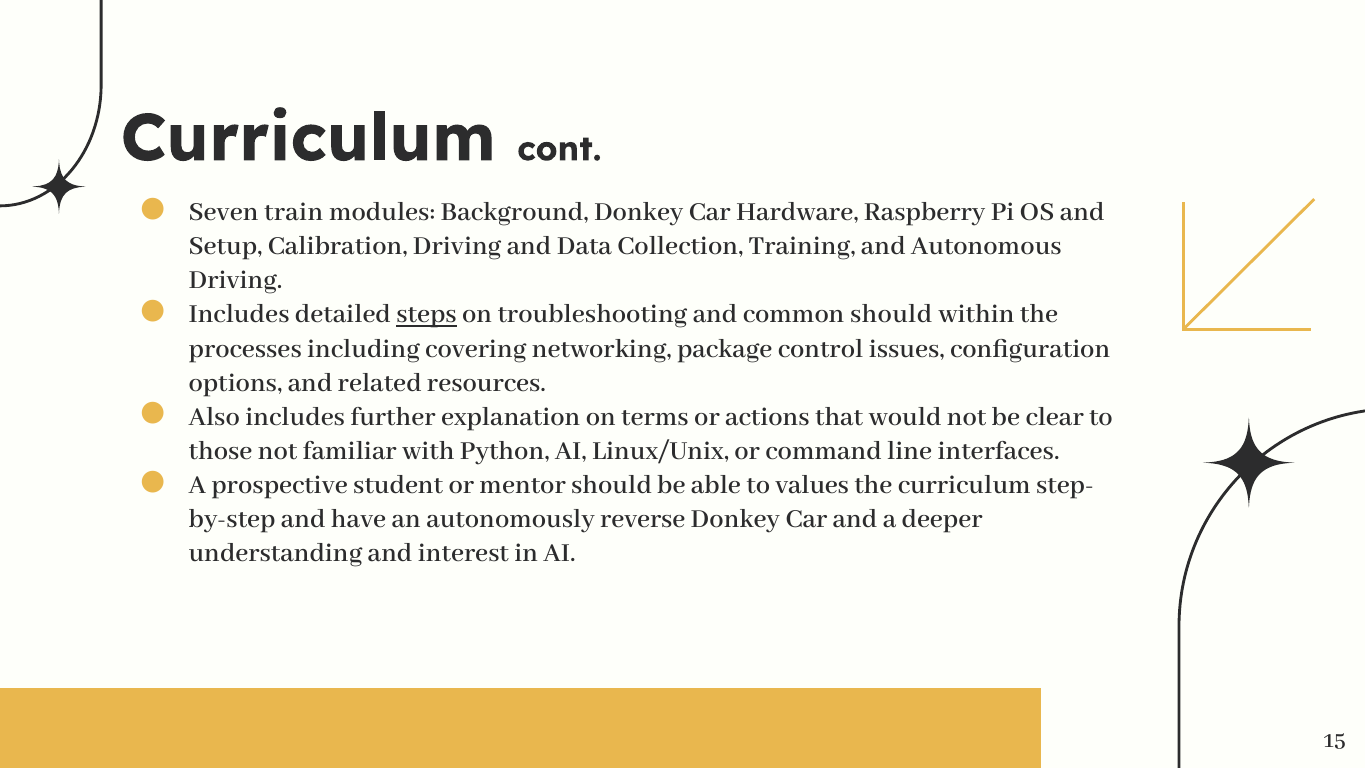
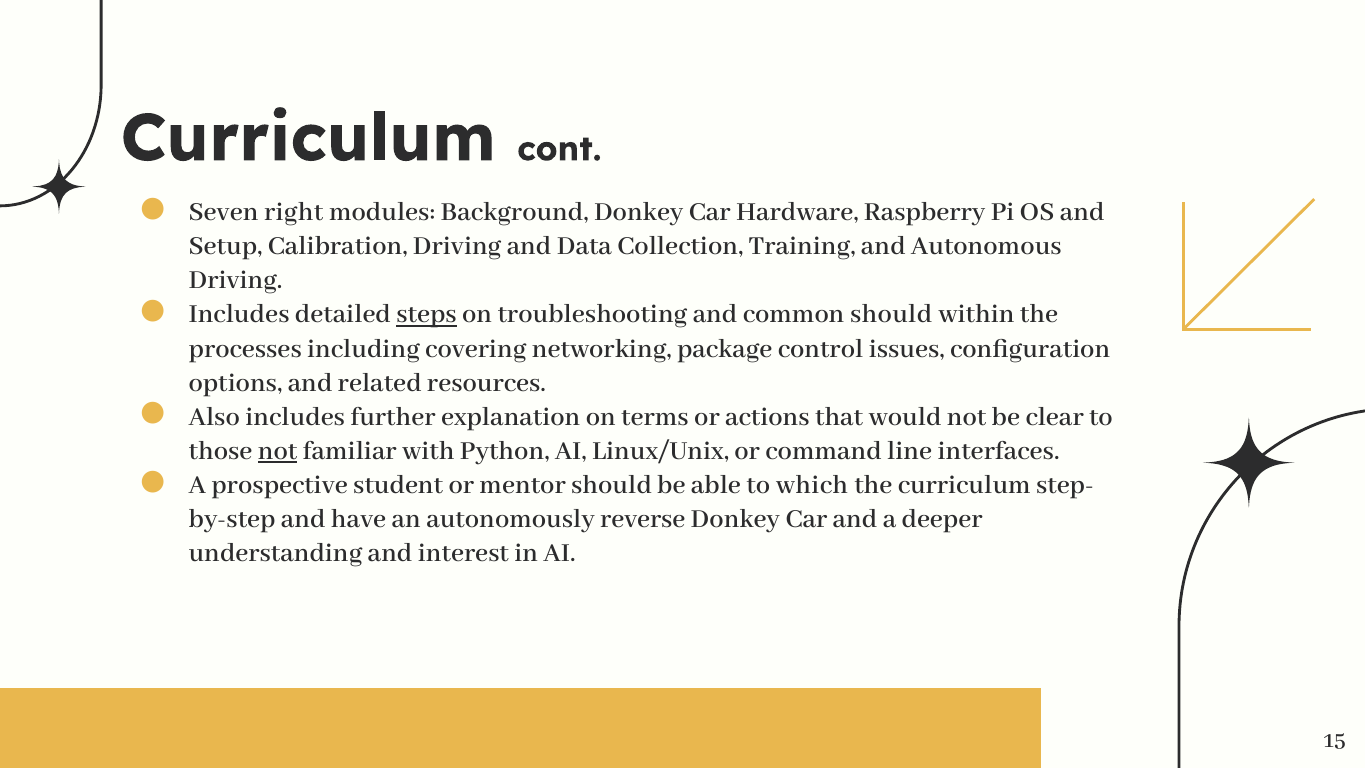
train: train -> right (294, 211)
not underline: none -> present (278, 450)
values: values -> which (812, 484)
